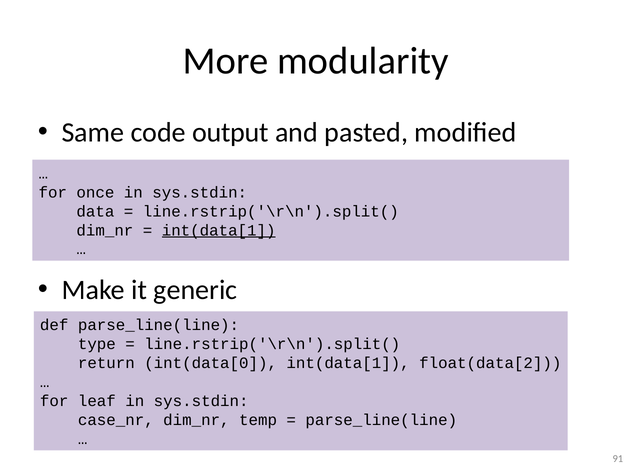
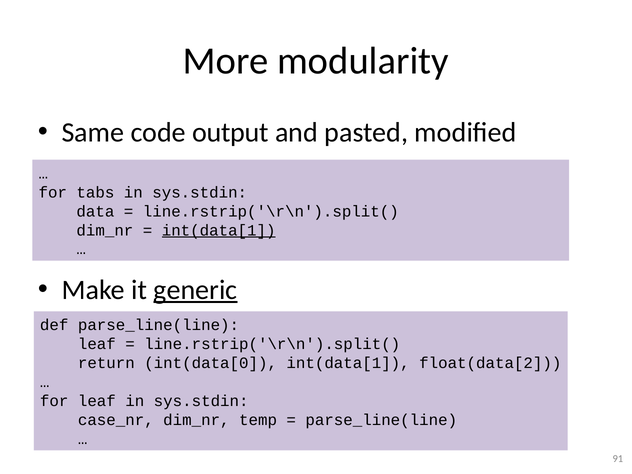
once: once -> tabs (95, 192)
generic underline: none -> present (195, 290)
type: type -> leaf (97, 344)
